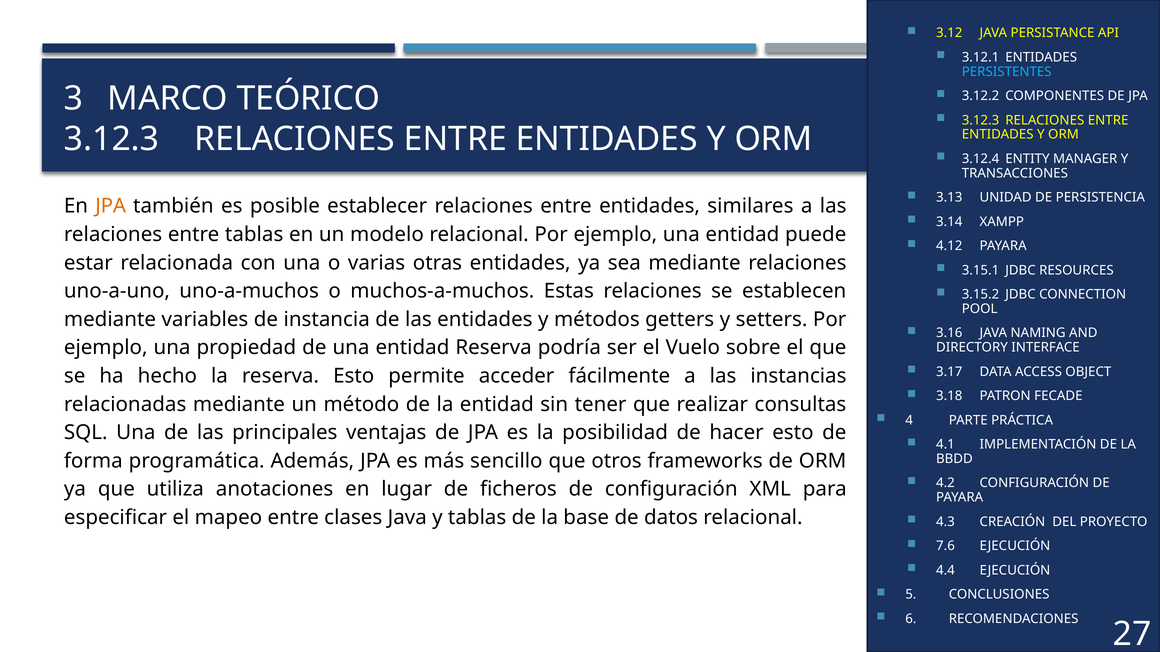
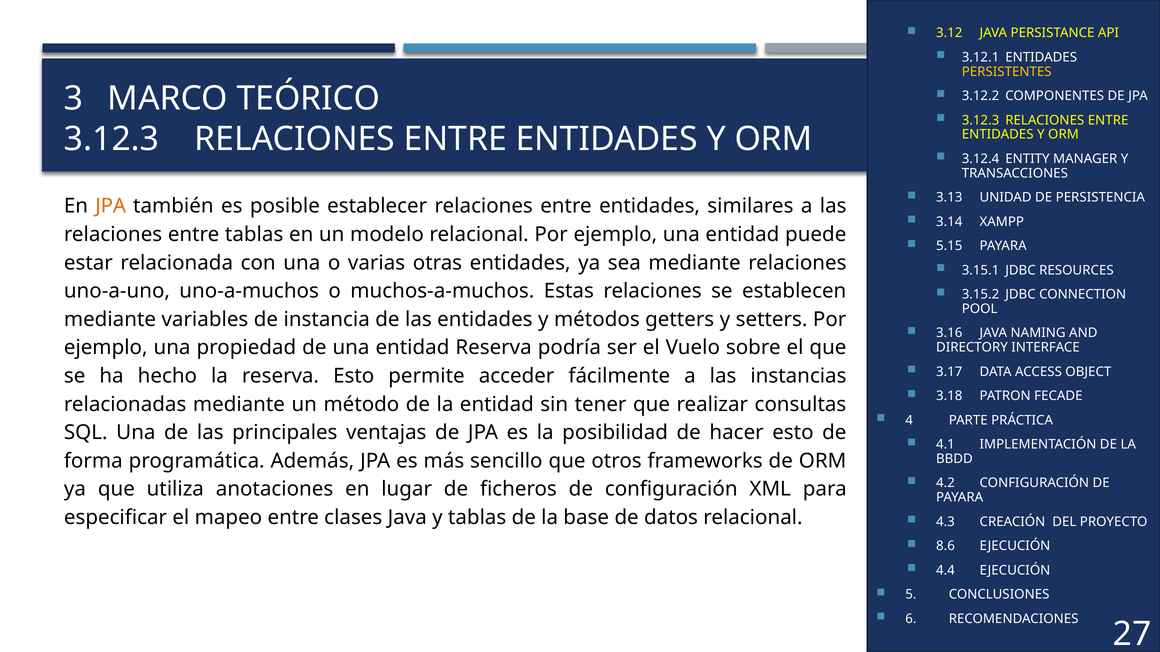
PERSISTENTES colour: light blue -> yellow (1007, 72)
4.12: 4.12 -> 5.15 (949, 246)
7.6: 7.6 -> 8.6 (945, 546)
